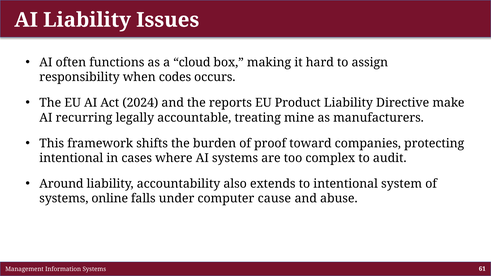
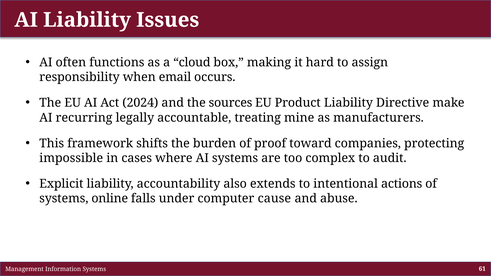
codes: codes -> email (175, 77)
reports: reports -> sources (231, 103)
intentional: intentional -> impossible (71, 158)
Around: Around -> Explicit (61, 184)
system: system -> actions (402, 184)
